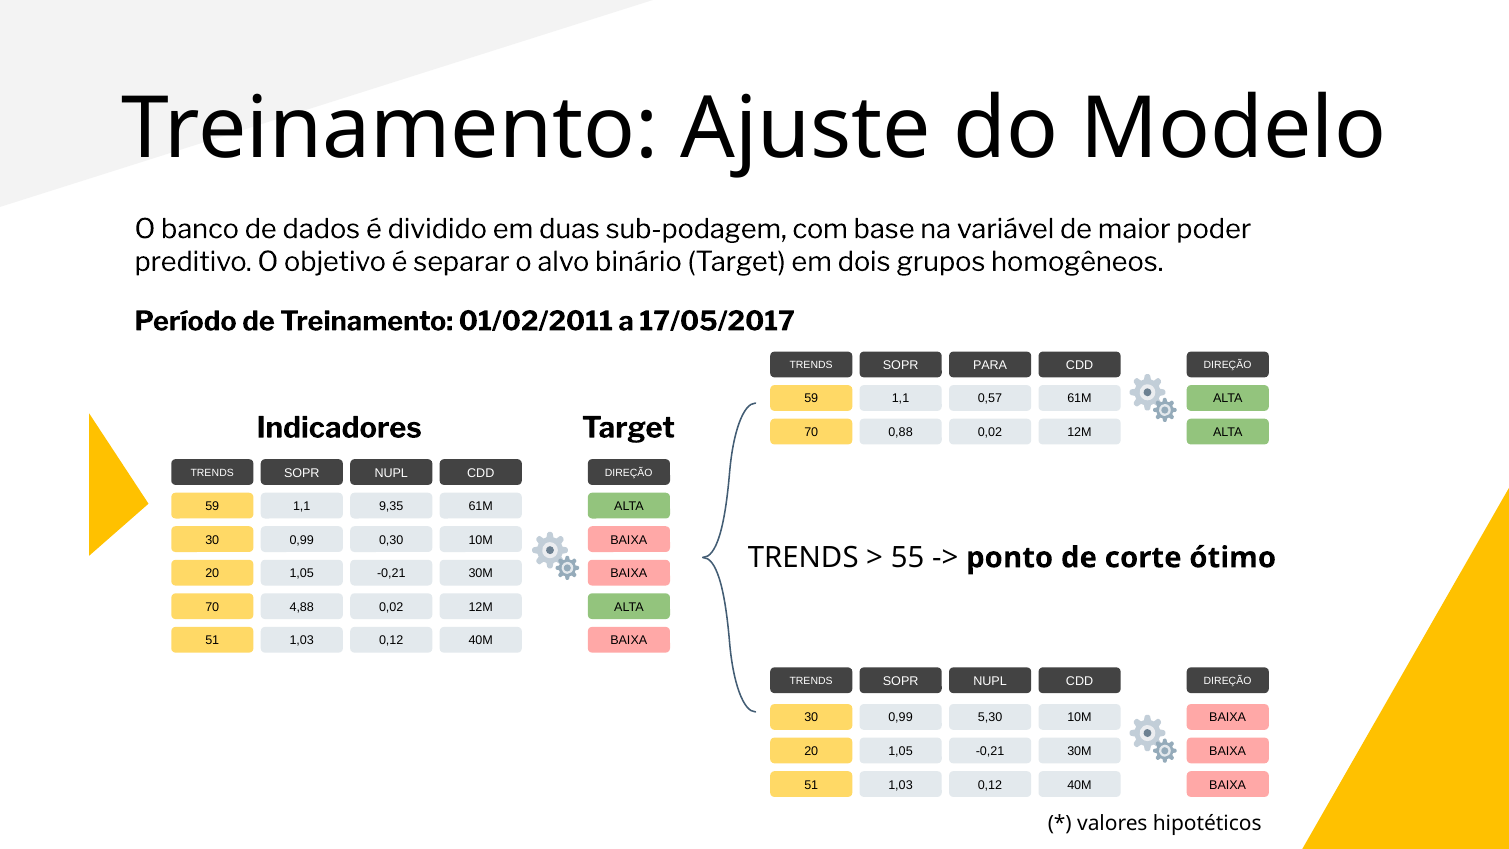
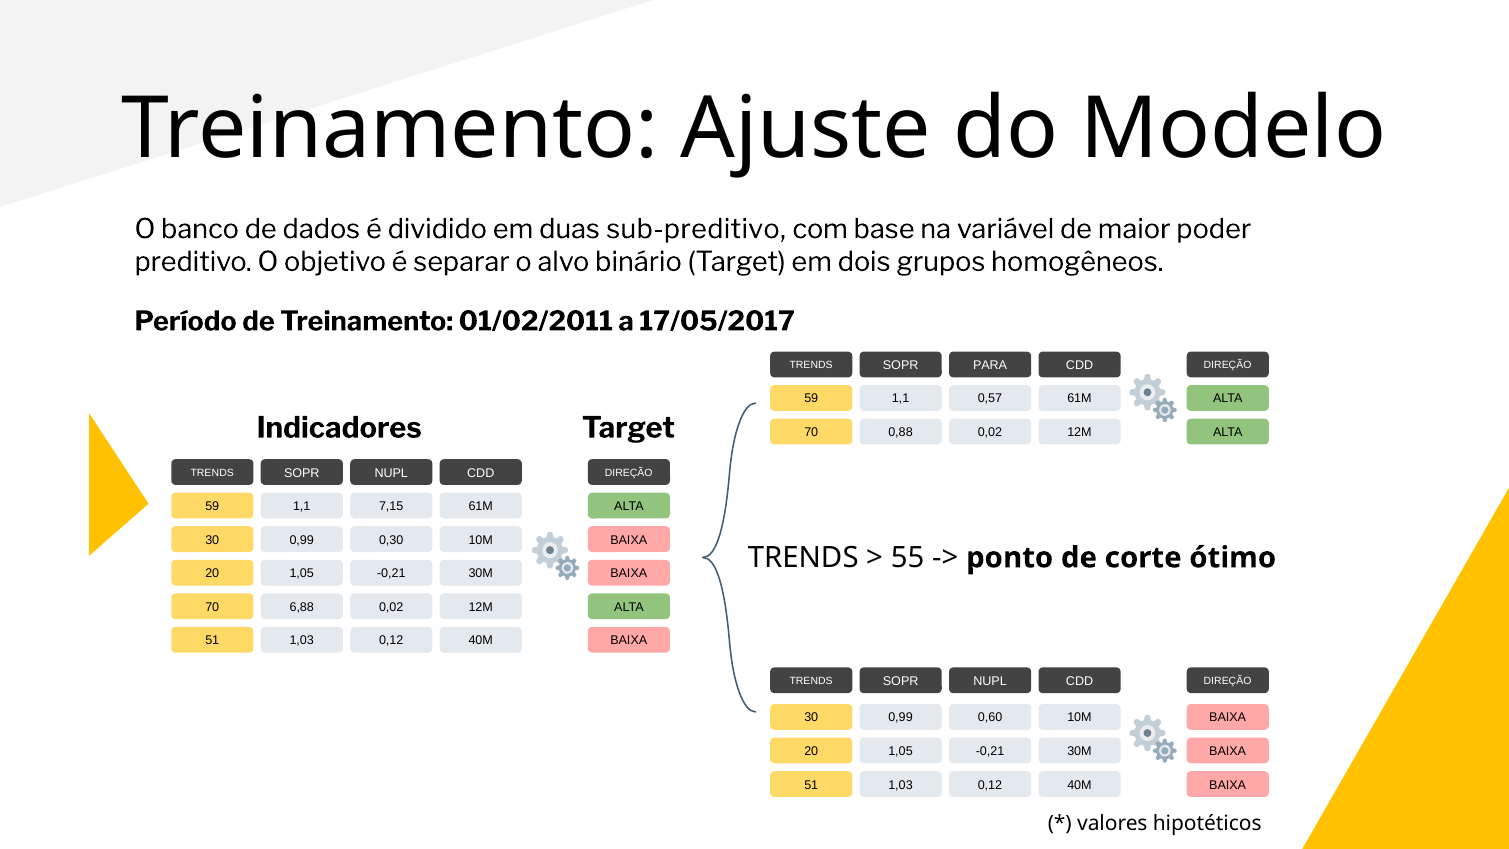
sub-podagem: sub-podagem -> sub-preditivo (696, 229)
9,35: 9,35 -> 7,15 (391, 506)
4,88: 4,88 -> 6,88 (302, 607)
5,30: 5,30 -> 0,60 (990, 718)
